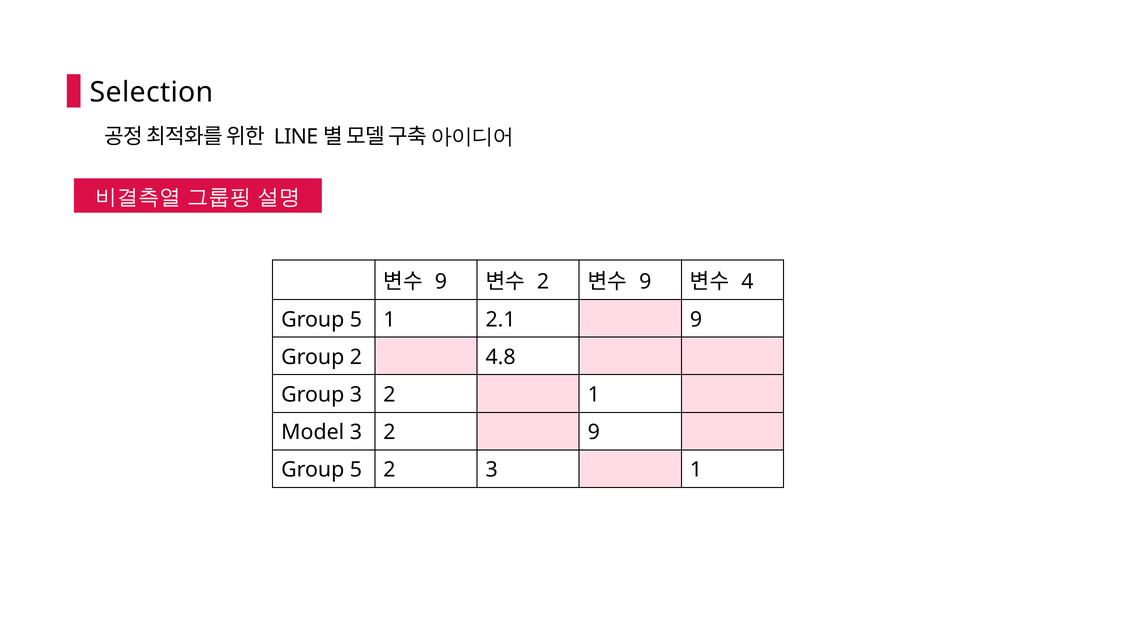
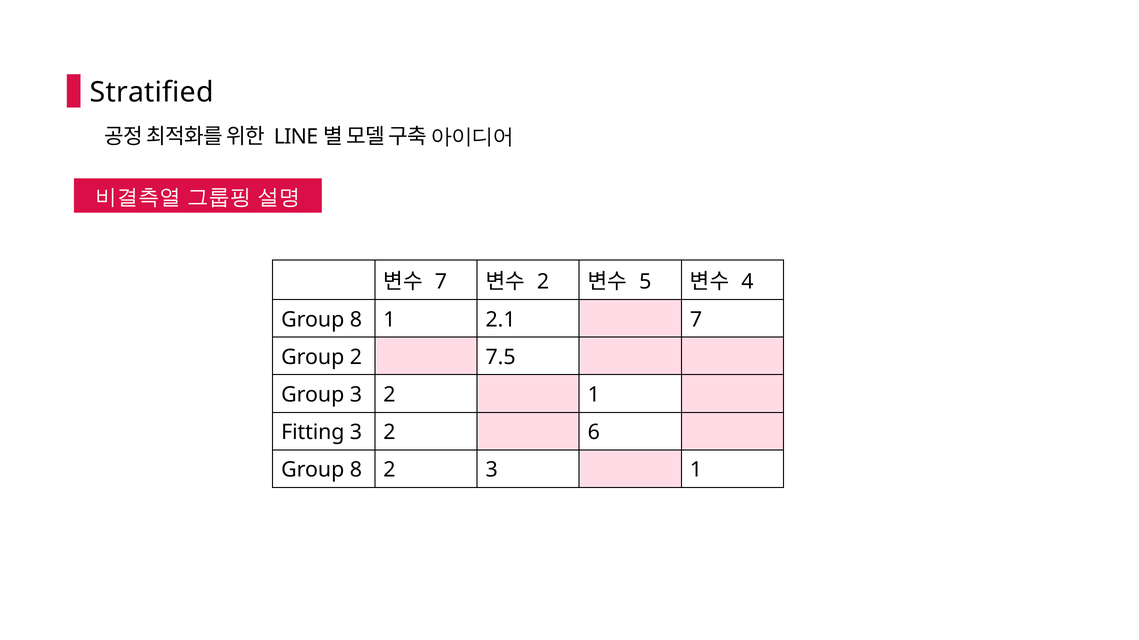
Selection: Selection -> Stratified (152, 93)
9: 9 -> 7 (441, 282)
9: 9 -> 5 (645, 282)
5: 5 -> 8 (356, 320)
2.1 9: 9 -> 7 (696, 320)
4.8: 4.8 -> 7.5 (501, 357)
Model: Model -> Fitting (313, 433)
2 9: 9 -> 6 (594, 433)
5: 5 -> 8 (356, 470)
